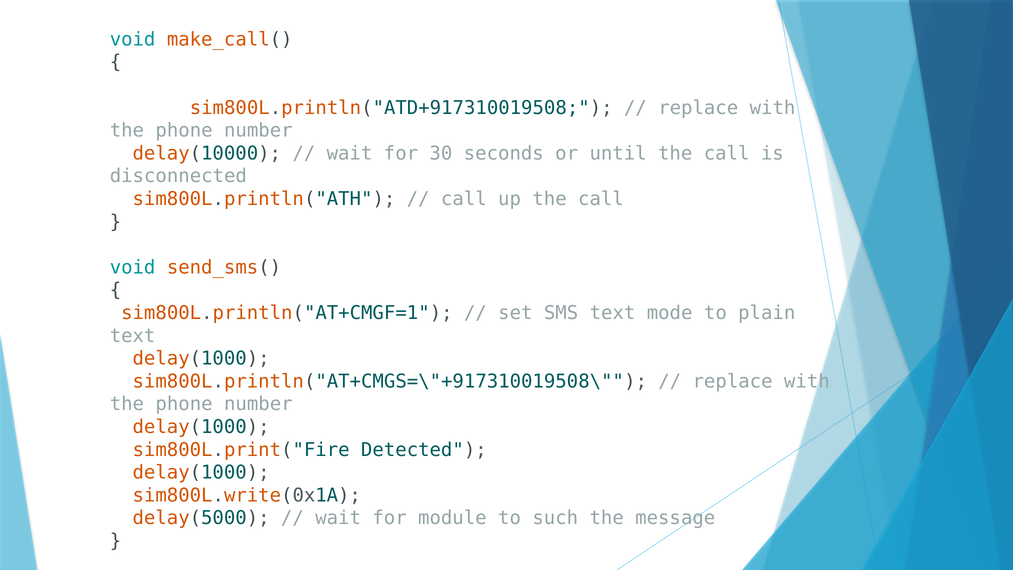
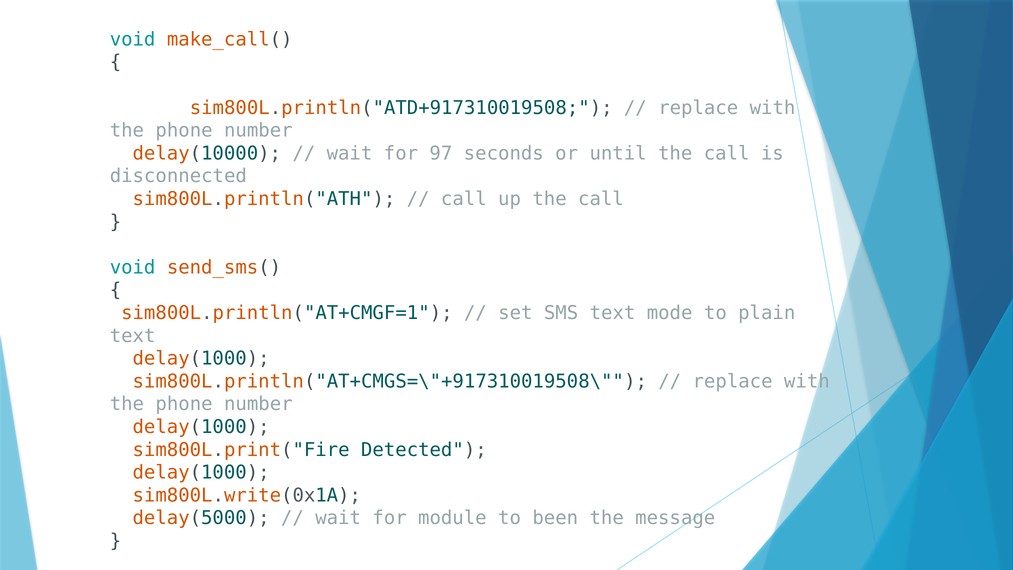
30: 30 -> 97 (441, 153)
such: such -> been (555, 518)
